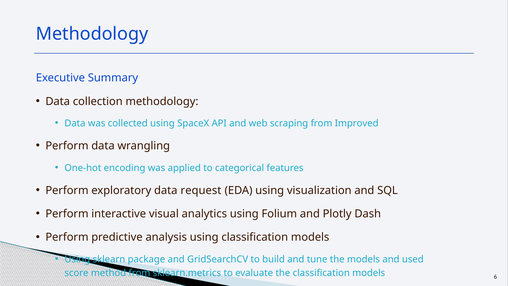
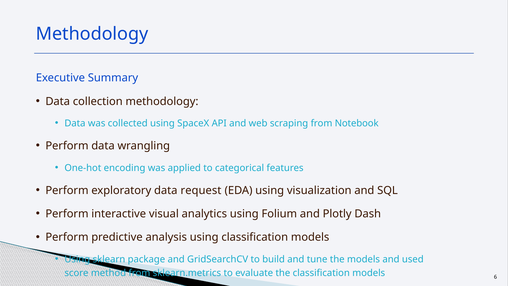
Improved: Improved -> Notebook (357, 123)
